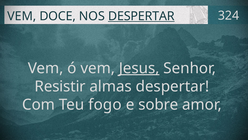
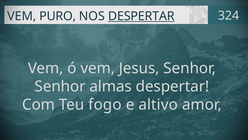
DOCE: DOCE -> PURO (58, 16)
Jesus underline: present -> none (139, 68)
Resistir: Resistir -> Senhor (60, 86)
sobre: sobre -> altivo (158, 104)
